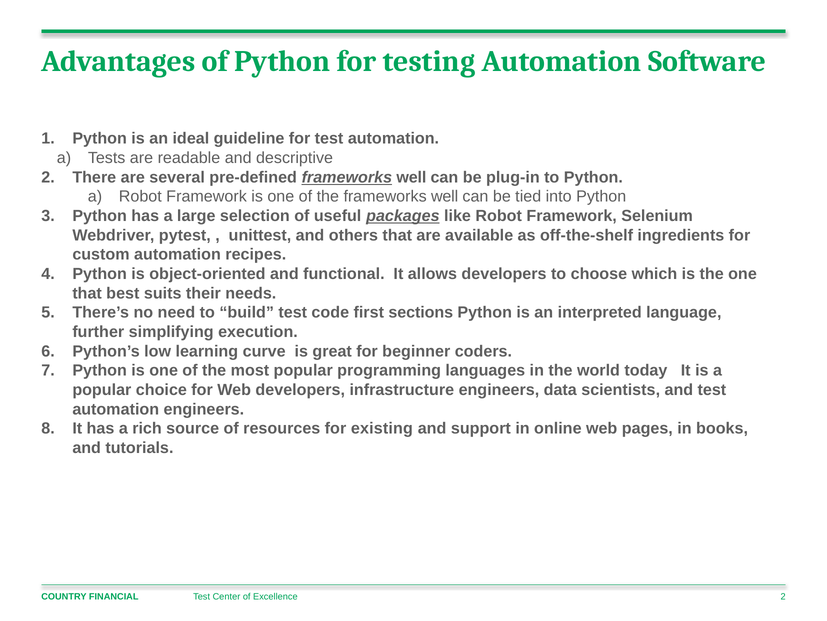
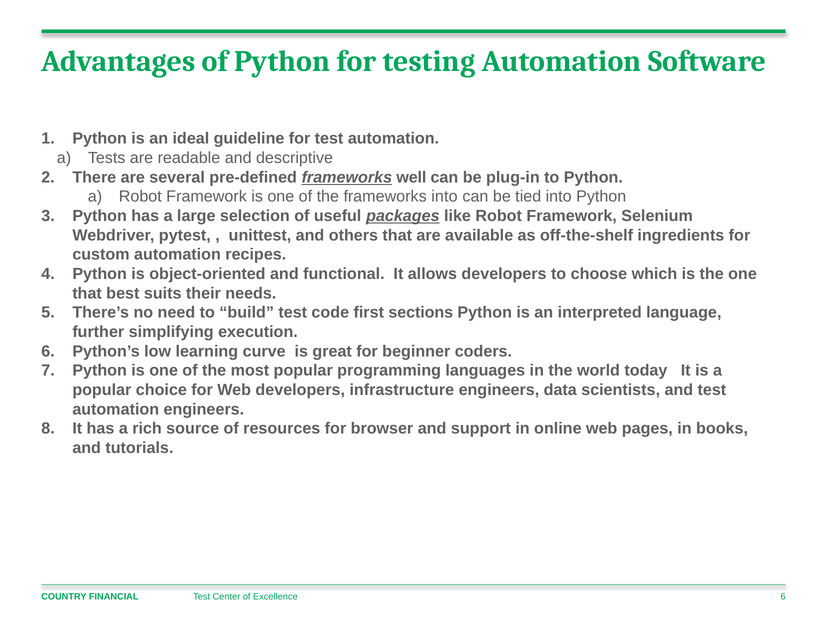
the frameworks well: well -> into (444, 196)
existing: existing -> browser (382, 428)
Excellence 2: 2 -> 6 (783, 596)
